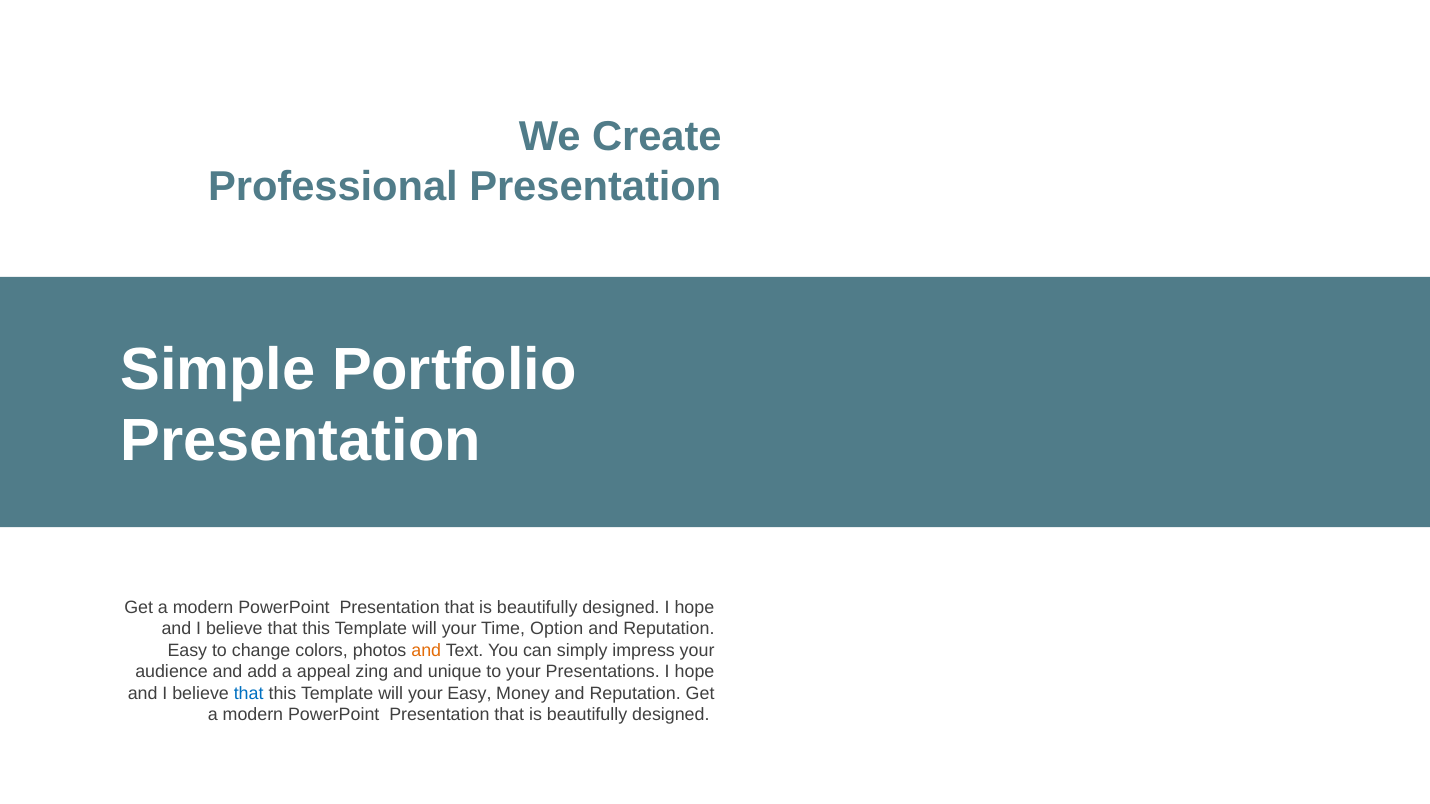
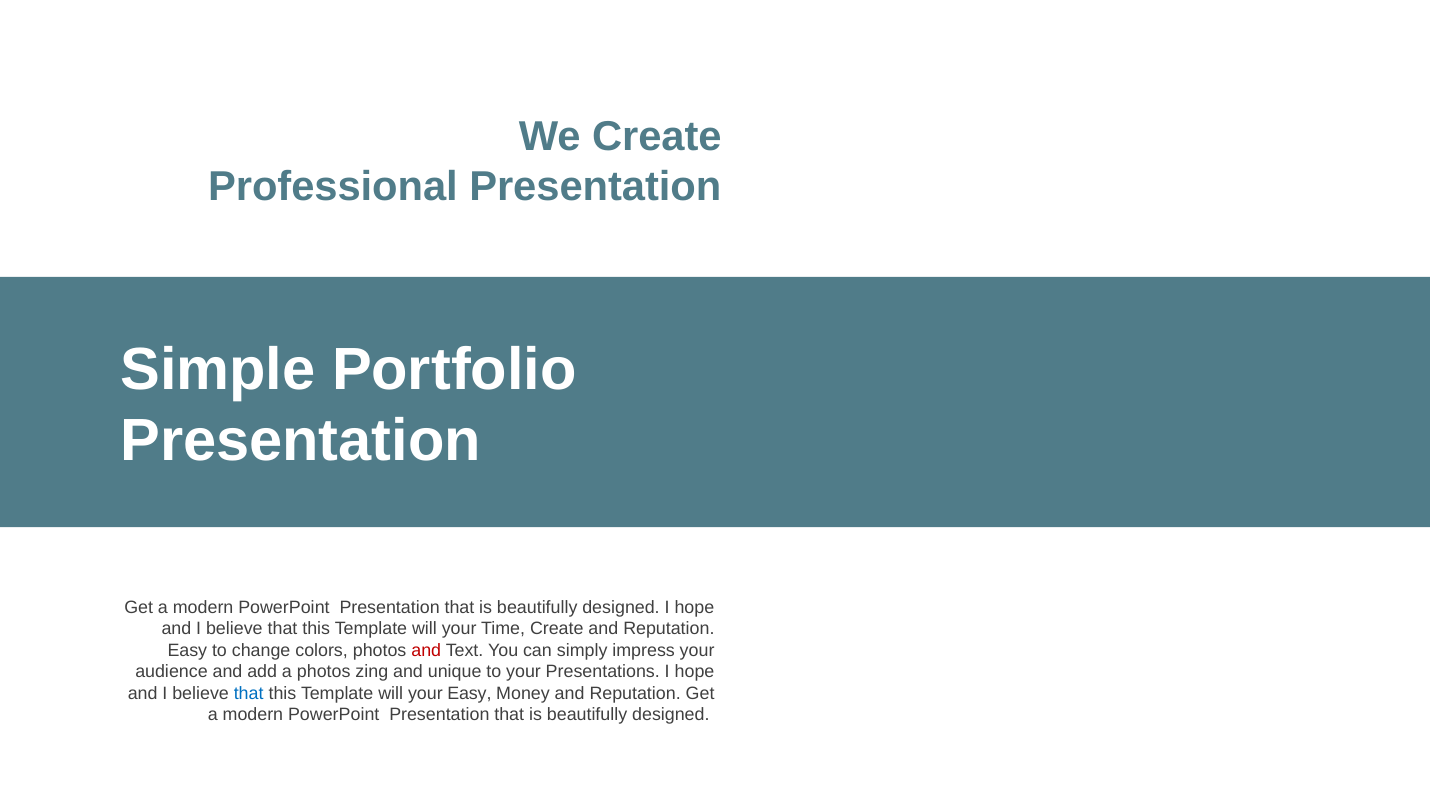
Time Option: Option -> Create (557, 629)
and colour: orange -> red (426, 651)
a appeal: appeal -> photos (324, 672)
